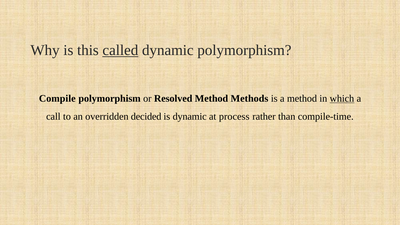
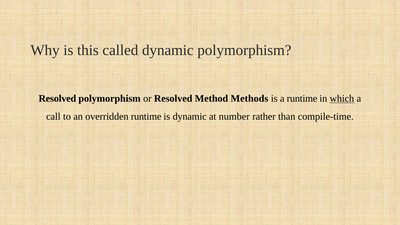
called underline: present -> none (120, 50)
Compile: Compile -> Resolved (57, 99)
a method: method -> runtime (302, 99)
overridden decided: decided -> runtime (146, 117)
process: process -> number (234, 117)
